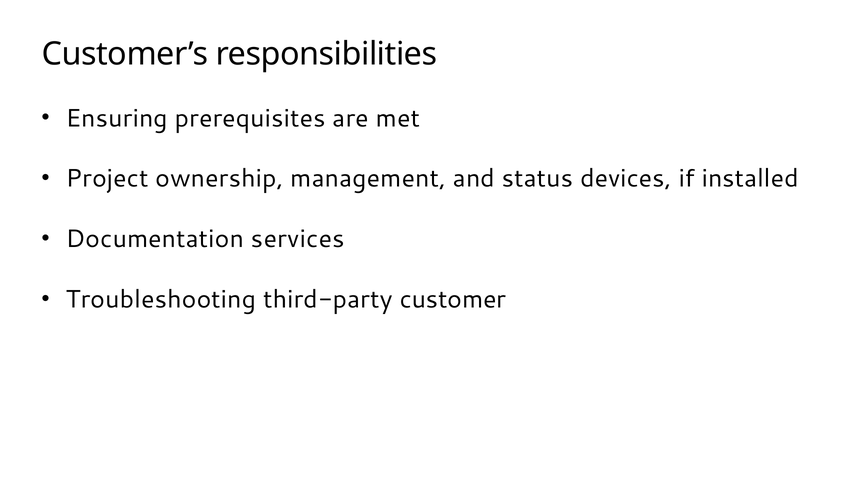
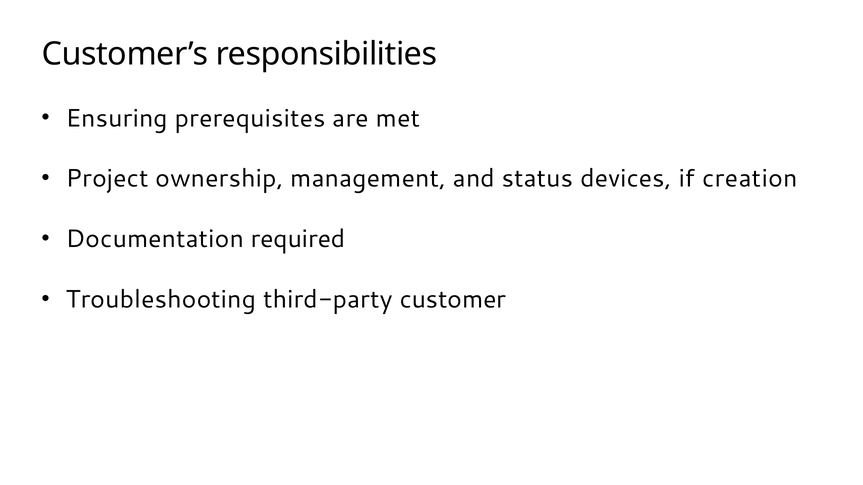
installed: installed -> creation (750, 179)
services: services -> required (298, 239)
